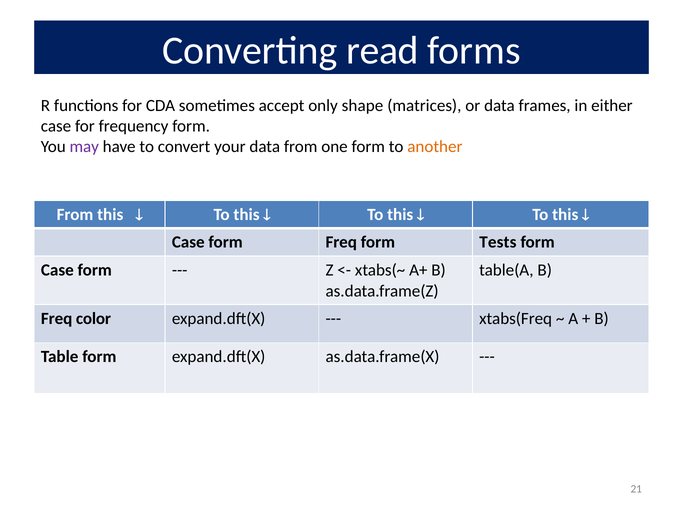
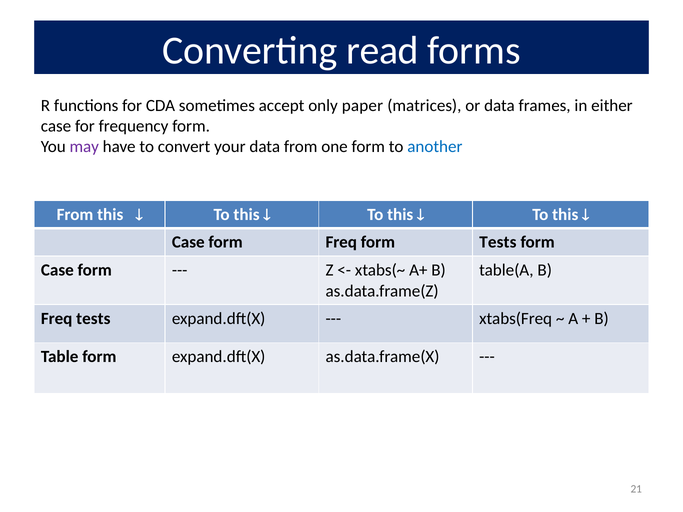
shape: shape -> paper (362, 106)
another colour: orange -> blue (435, 147)
Freq color: color -> tests (93, 319)
